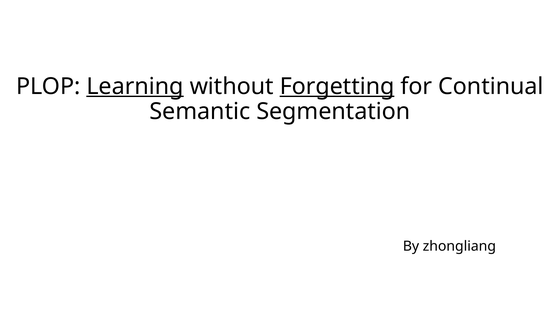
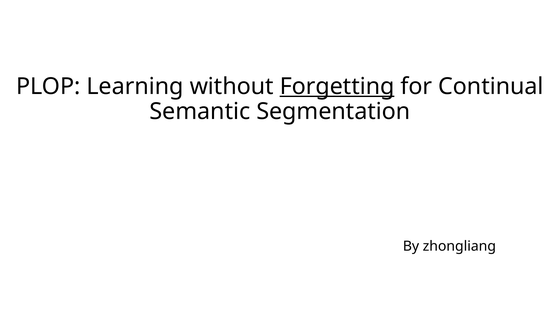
Learning underline: present -> none (135, 86)
